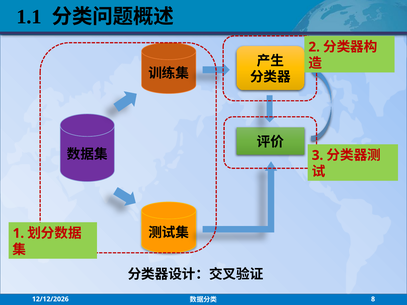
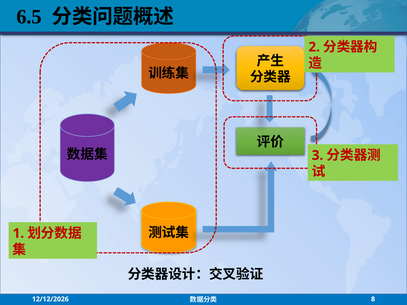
1.1: 1.1 -> 6.5 (29, 17)
